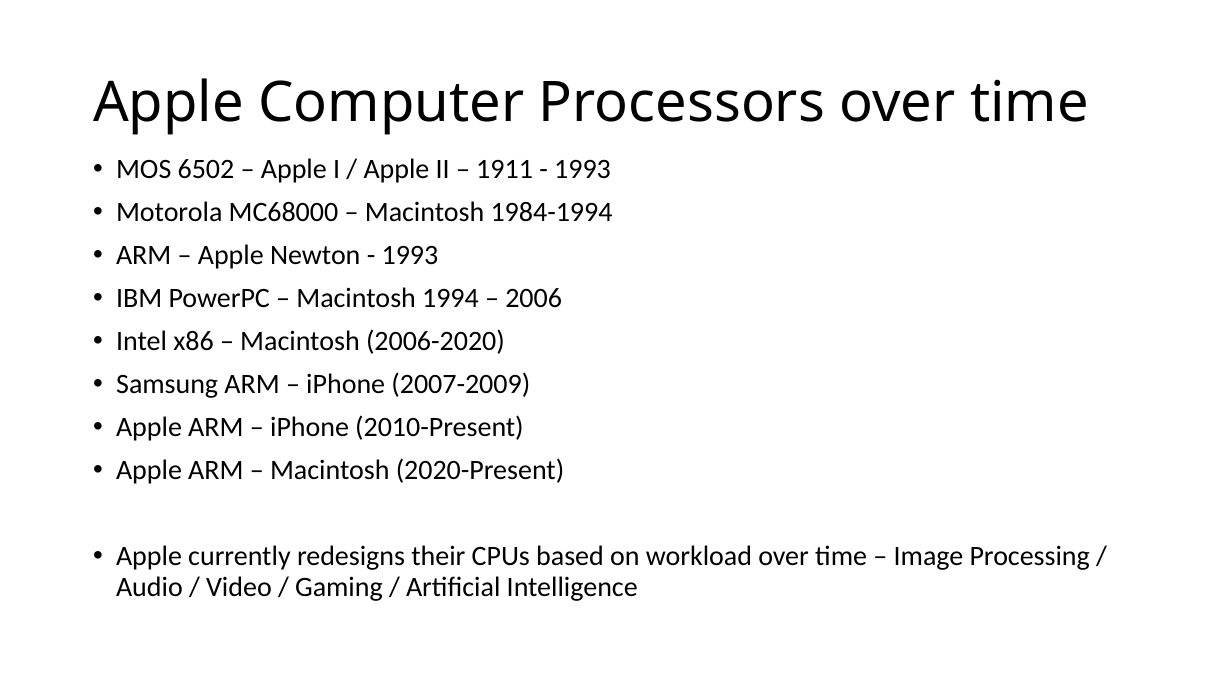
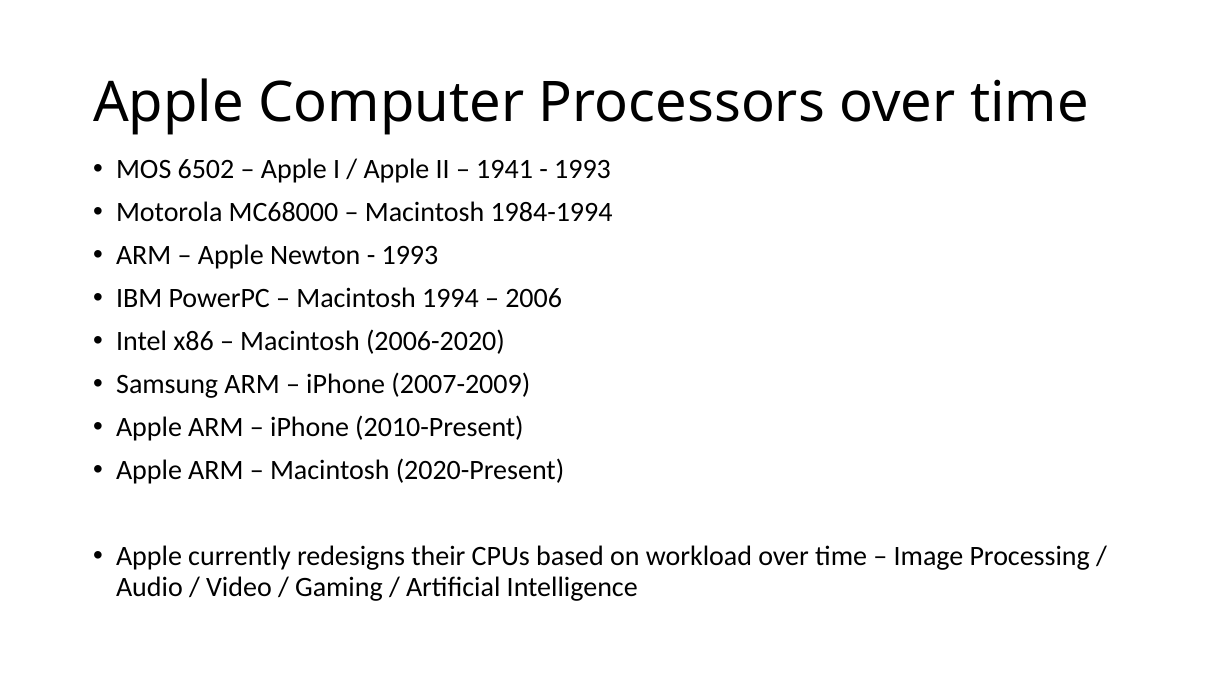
1911: 1911 -> 1941 (505, 169)
